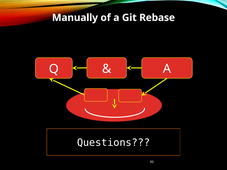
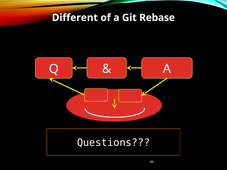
Manually: Manually -> Different (75, 18)
